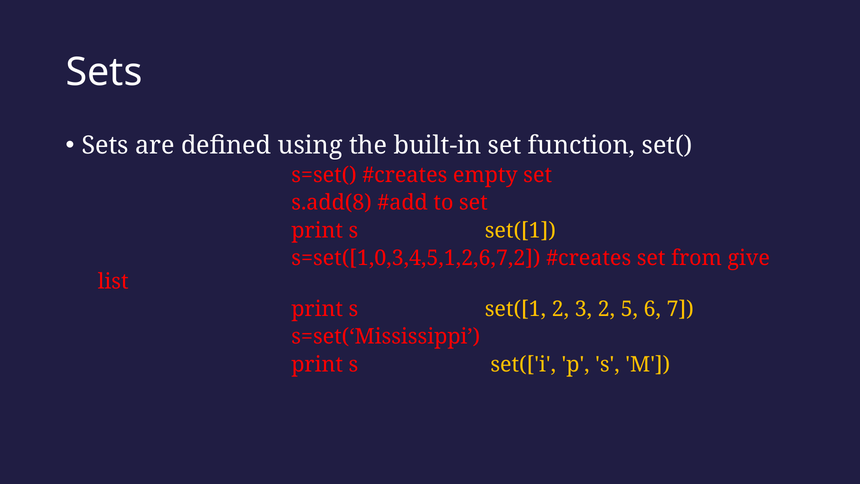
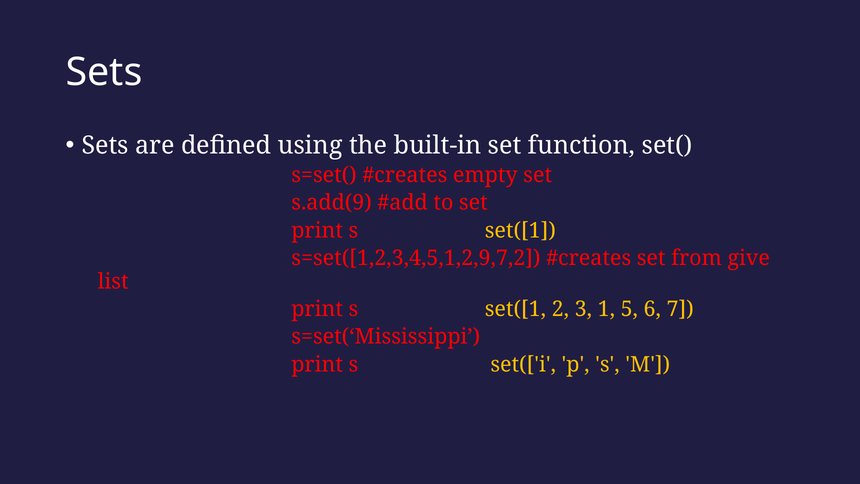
s.add(8: s.add(8 -> s.add(9 (332, 203)
s=set([1,0,3,4,5,1,2,6,7,2: s=set([1,0,3,4,5,1,2,6,7,2 -> s=set([1,2,3,4,5,1,2,9,7,2 (416, 258)
3 2: 2 -> 1 (606, 309)
